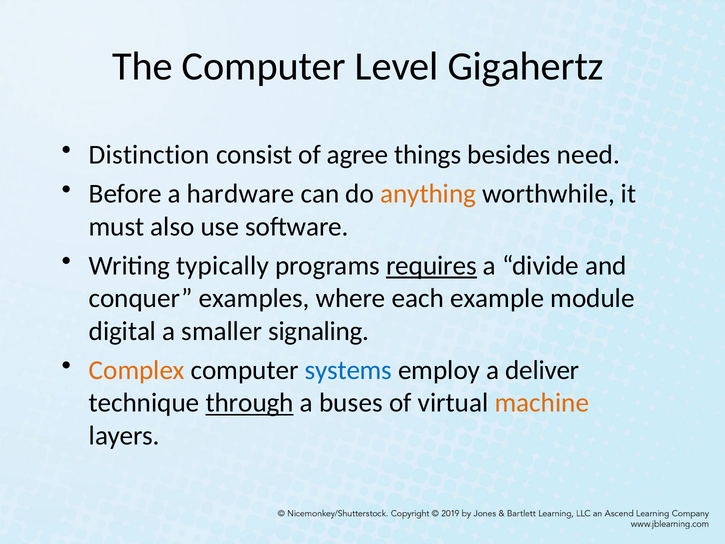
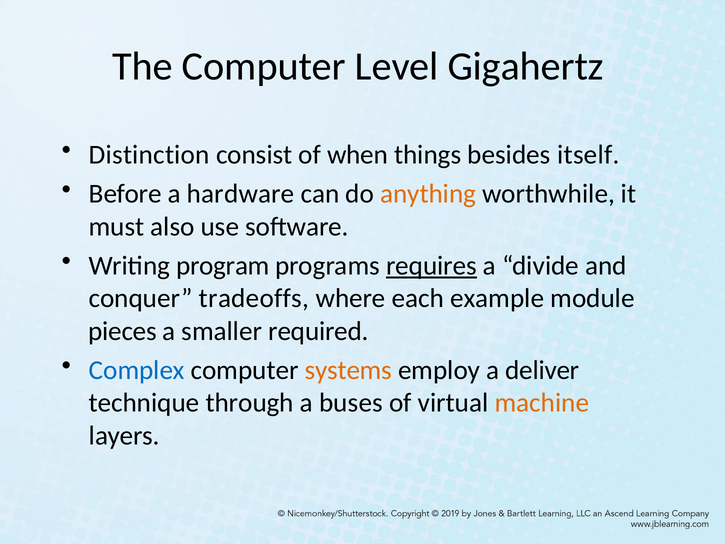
agree: agree -> when (358, 155)
need: need -> itself (588, 155)
typically: typically -> program (223, 266)
examples: examples -> tradeoffs (254, 298)
digital: digital -> pieces (123, 331)
signaling: signaling -> required (319, 331)
Complex colour: orange -> blue (137, 370)
systems colour: blue -> orange (348, 370)
through underline: present -> none (250, 403)
